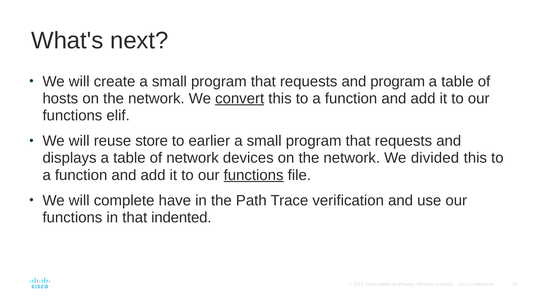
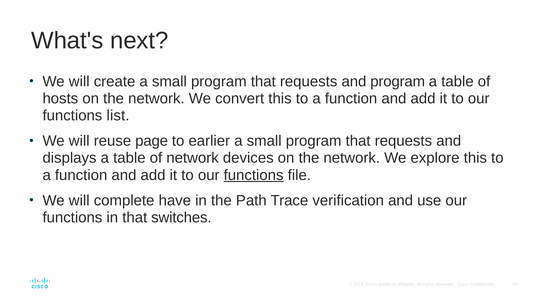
convert underline: present -> none (240, 98)
elif: elif -> list (118, 115)
store: store -> page (152, 141)
divided: divided -> explore (435, 158)
indented: indented -> switches (181, 217)
